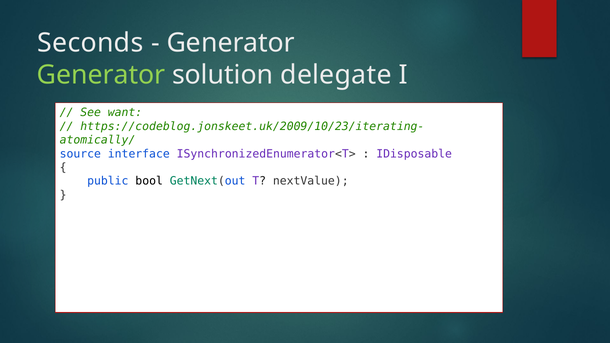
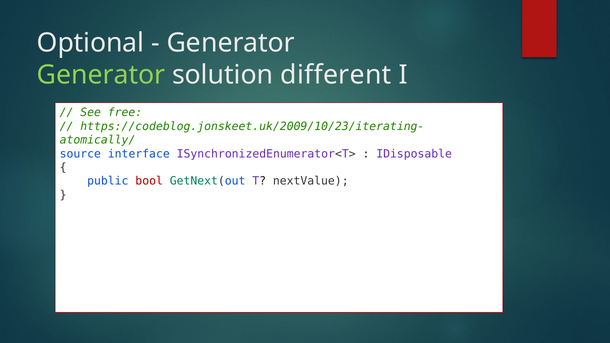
Seconds: Seconds -> Optional (91, 43)
delegate: delegate -> different (336, 75)
want: want -> free (125, 113)
bool colour: black -> red (149, 181)
